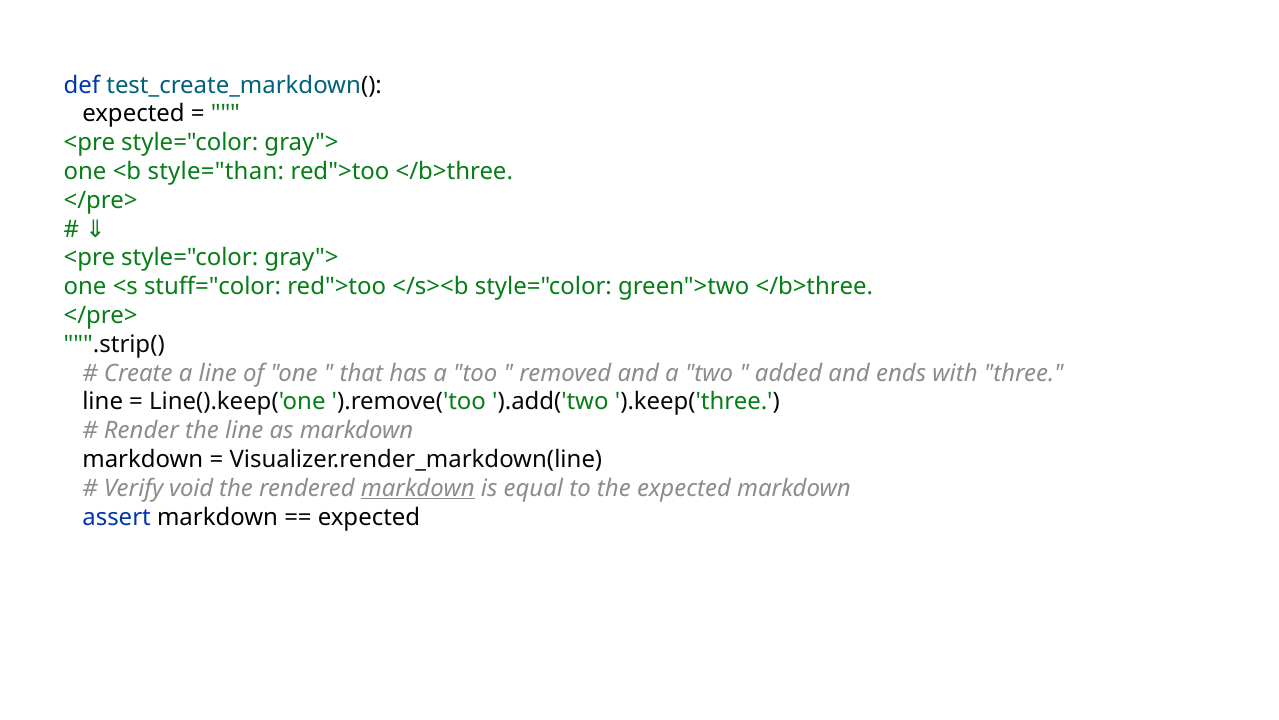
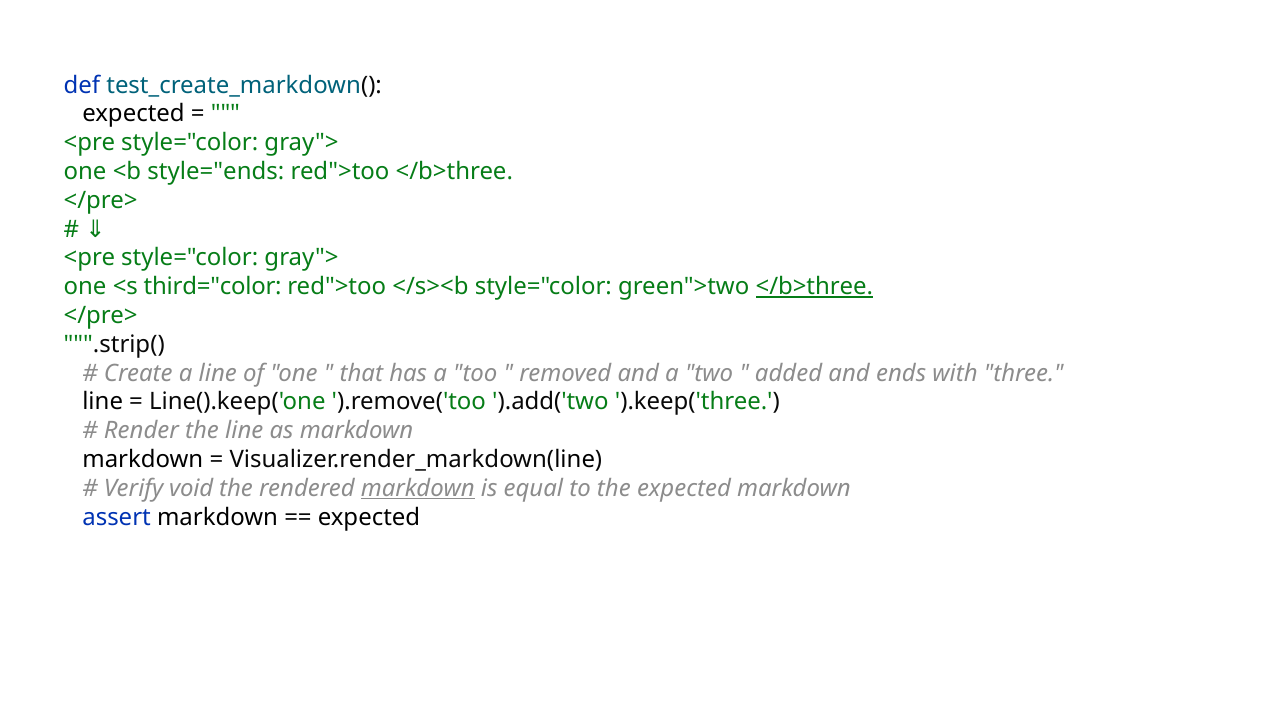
style="than: style="than -> style="ends (216, 172)
stuff="color: stuff="color -> third="color (213, 287)
</b>three underline: none -> present (814, 287)
